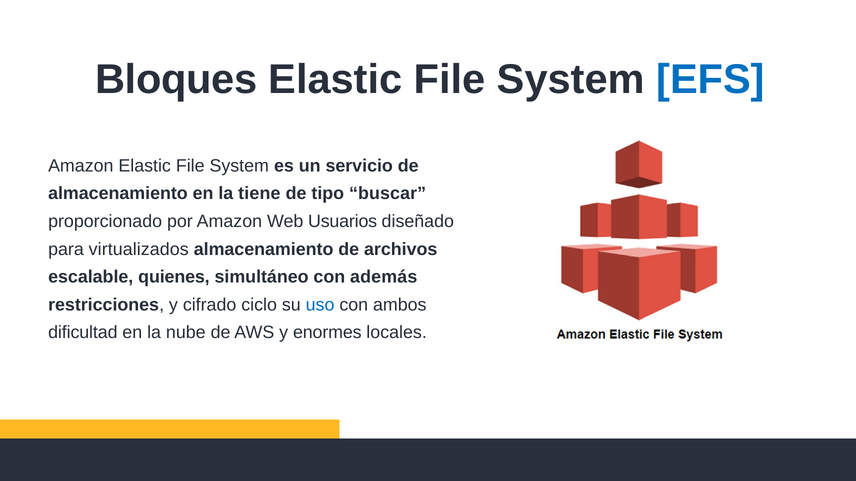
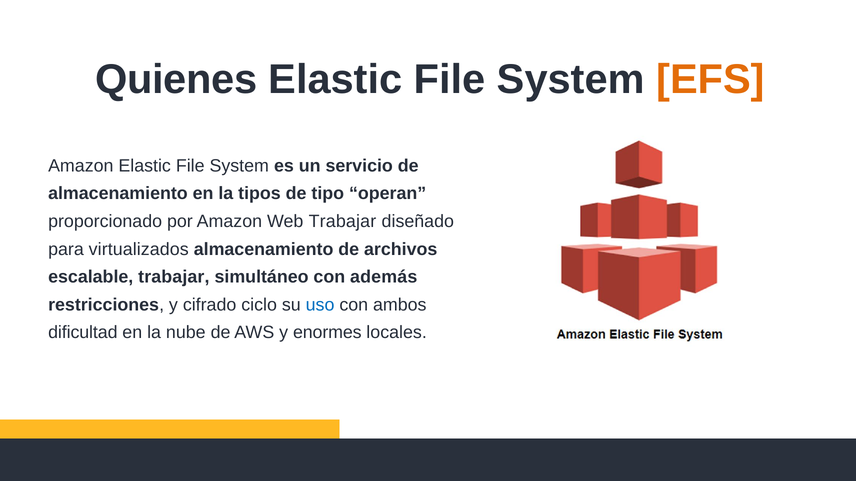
Bloques: Bloques -> Quienes (176, 79)
EFS colour: blue -> orange (711, 79)
tiene: tiene -> tipos (259, 194)
buscar: buscar -> operan (388, 194)
Web Usuarios: Usuarios -> Trabajar (342, 222)
escalable quienes: quienes -> trabajar (174, 277)
